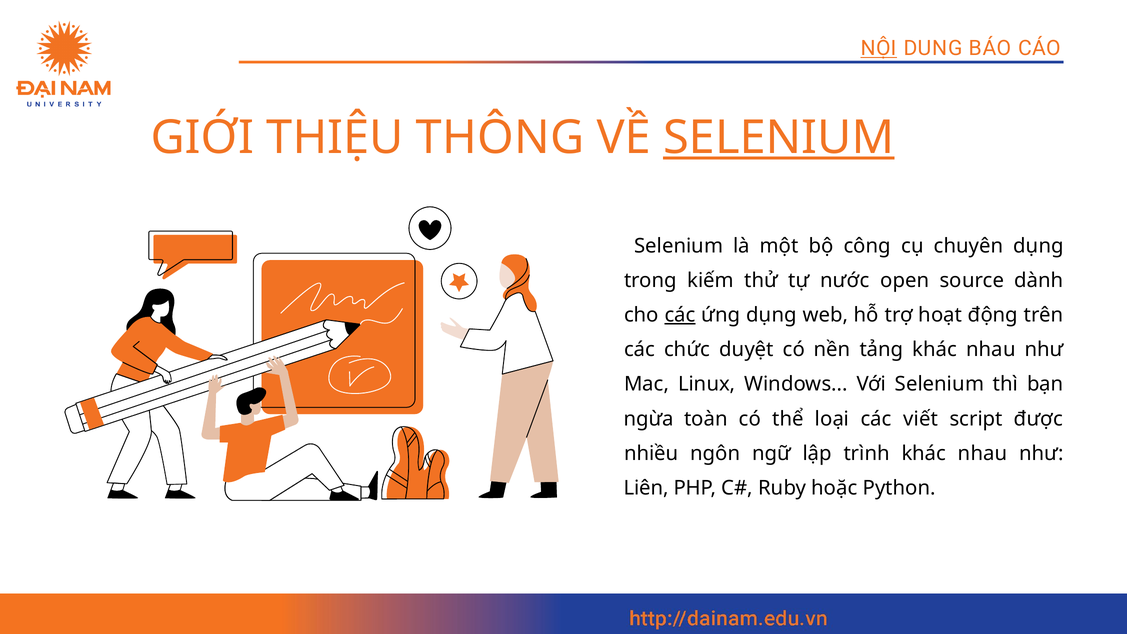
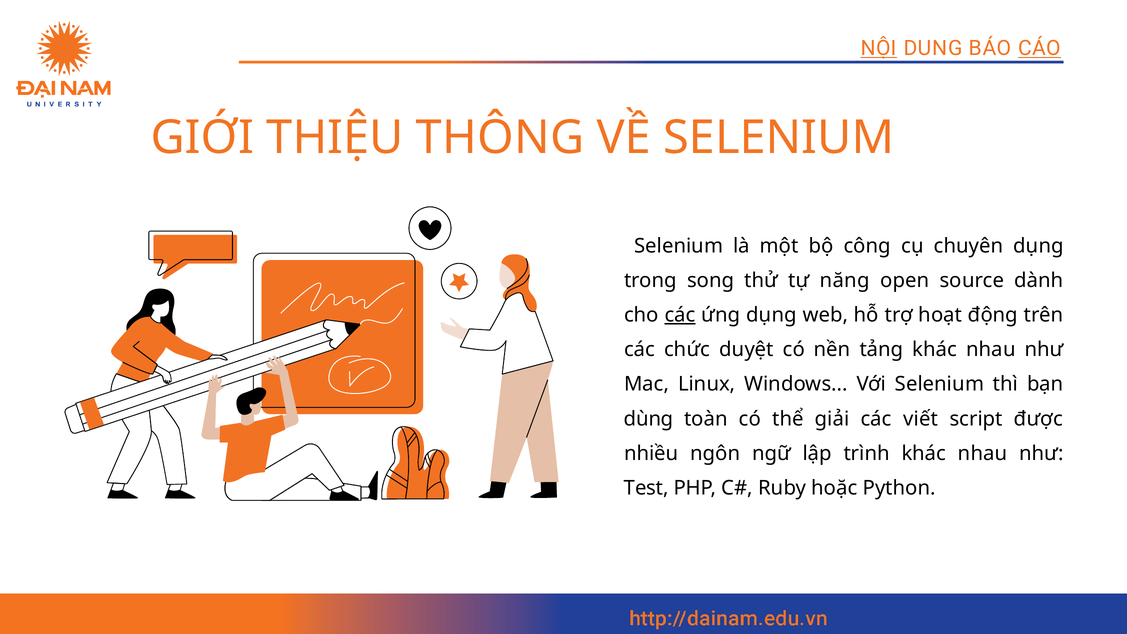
CÁO underline: none -> present (1039, 48)
SELENIUM underline: present -> none (779, 138)
kiếm: kiếm -> song (711, 280)
nước: nước -> năng (845, 280)
ngừa: ngừa -> dùng (649, 419)
loại: loại -> giải (832, 419)
Liên: Liên -> Test (646, 488)
